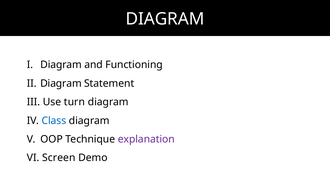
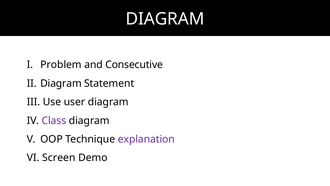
Diagram: Diagram -> Problem (61, 65)
Functioning: Functioning -> Consecutive (134, 65)
turn: turn -> user (75, 102)
Class colour: blue -> purple (54, 120)
